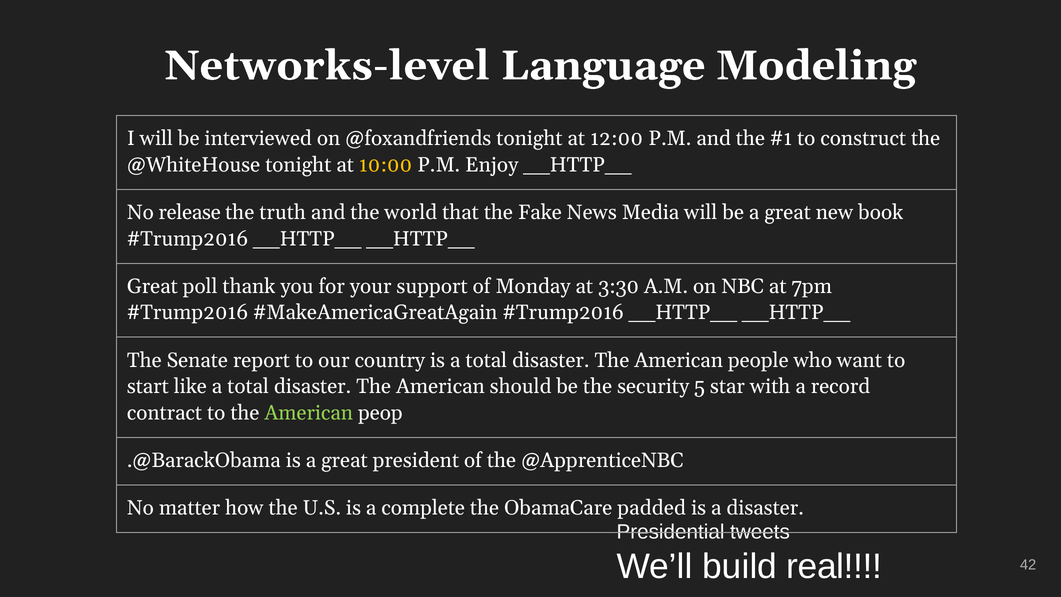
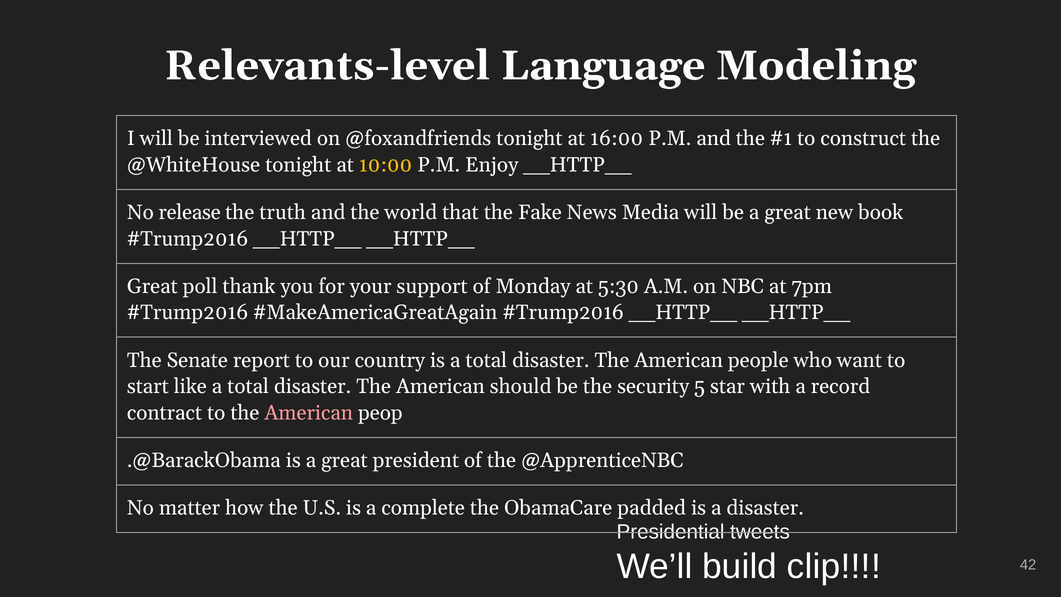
Networks-level: Networks-level -> Relevants-level (327, 66)
12:00: 12:00 -> 16:00 (617, 138)
3:30: 3:30 -> 5:30 (618, 286)
American colour: light green -> pink (309, 413)
real: real -> clip (834, 567)
